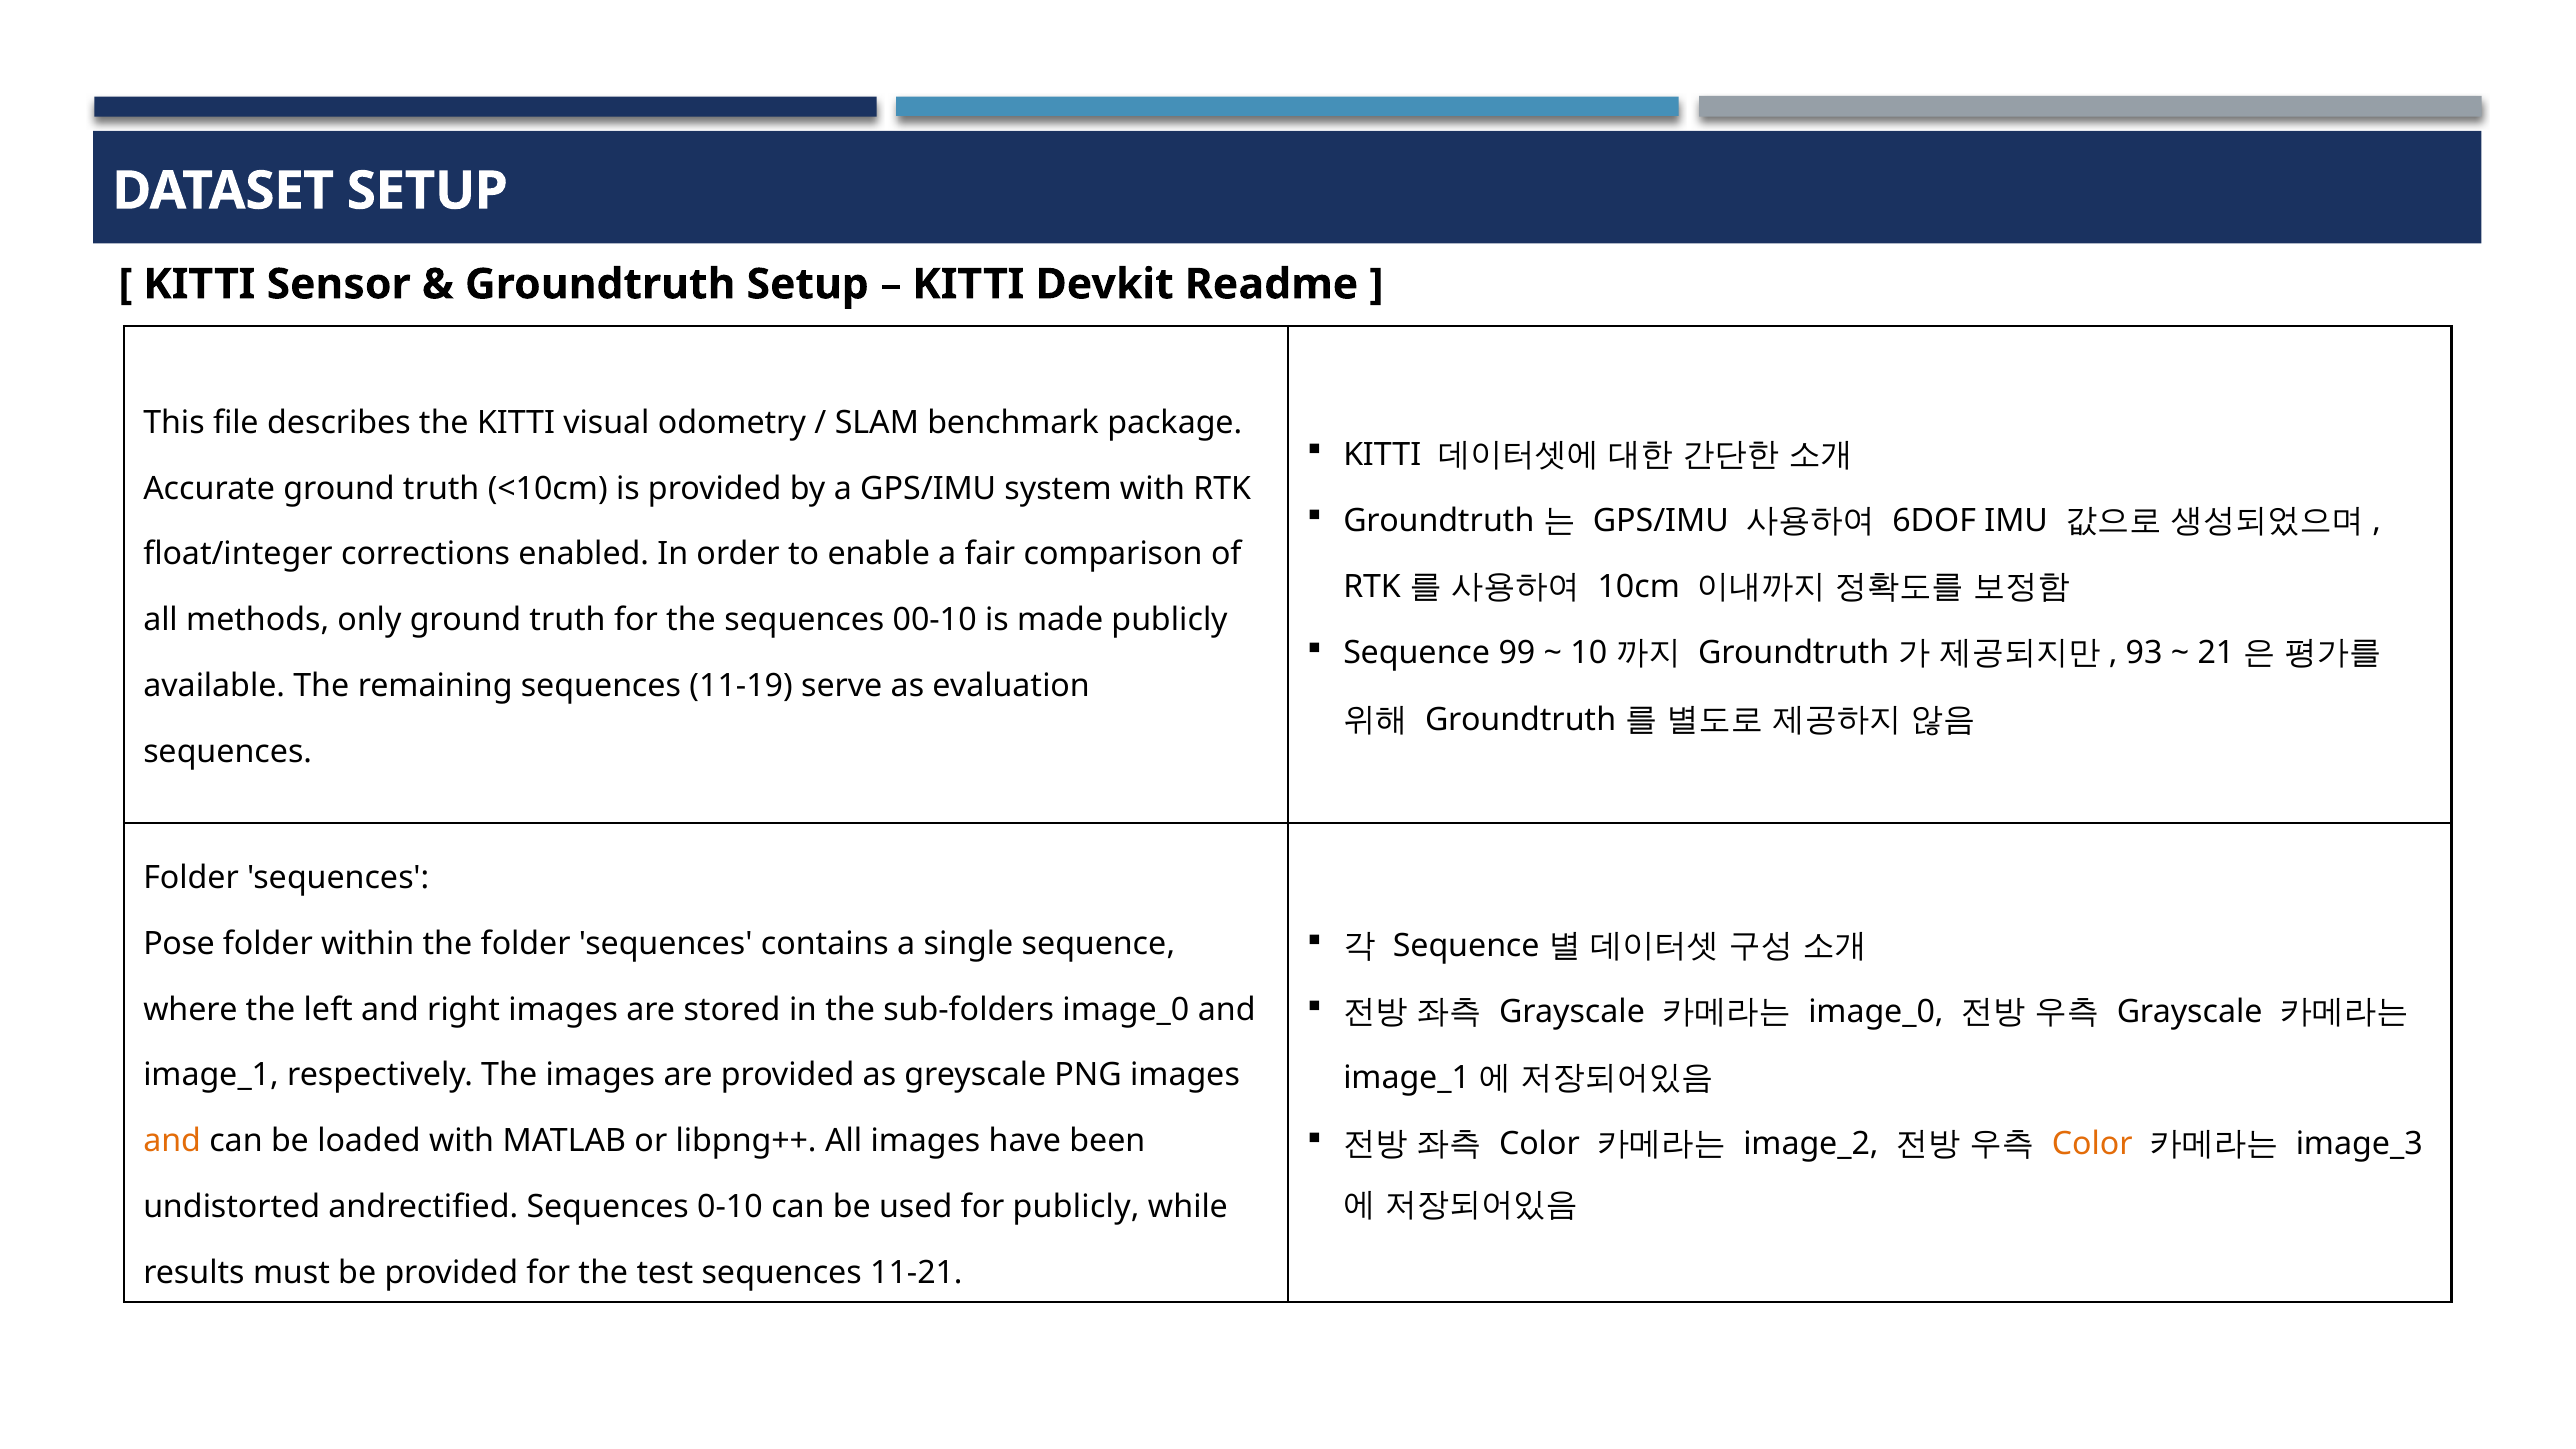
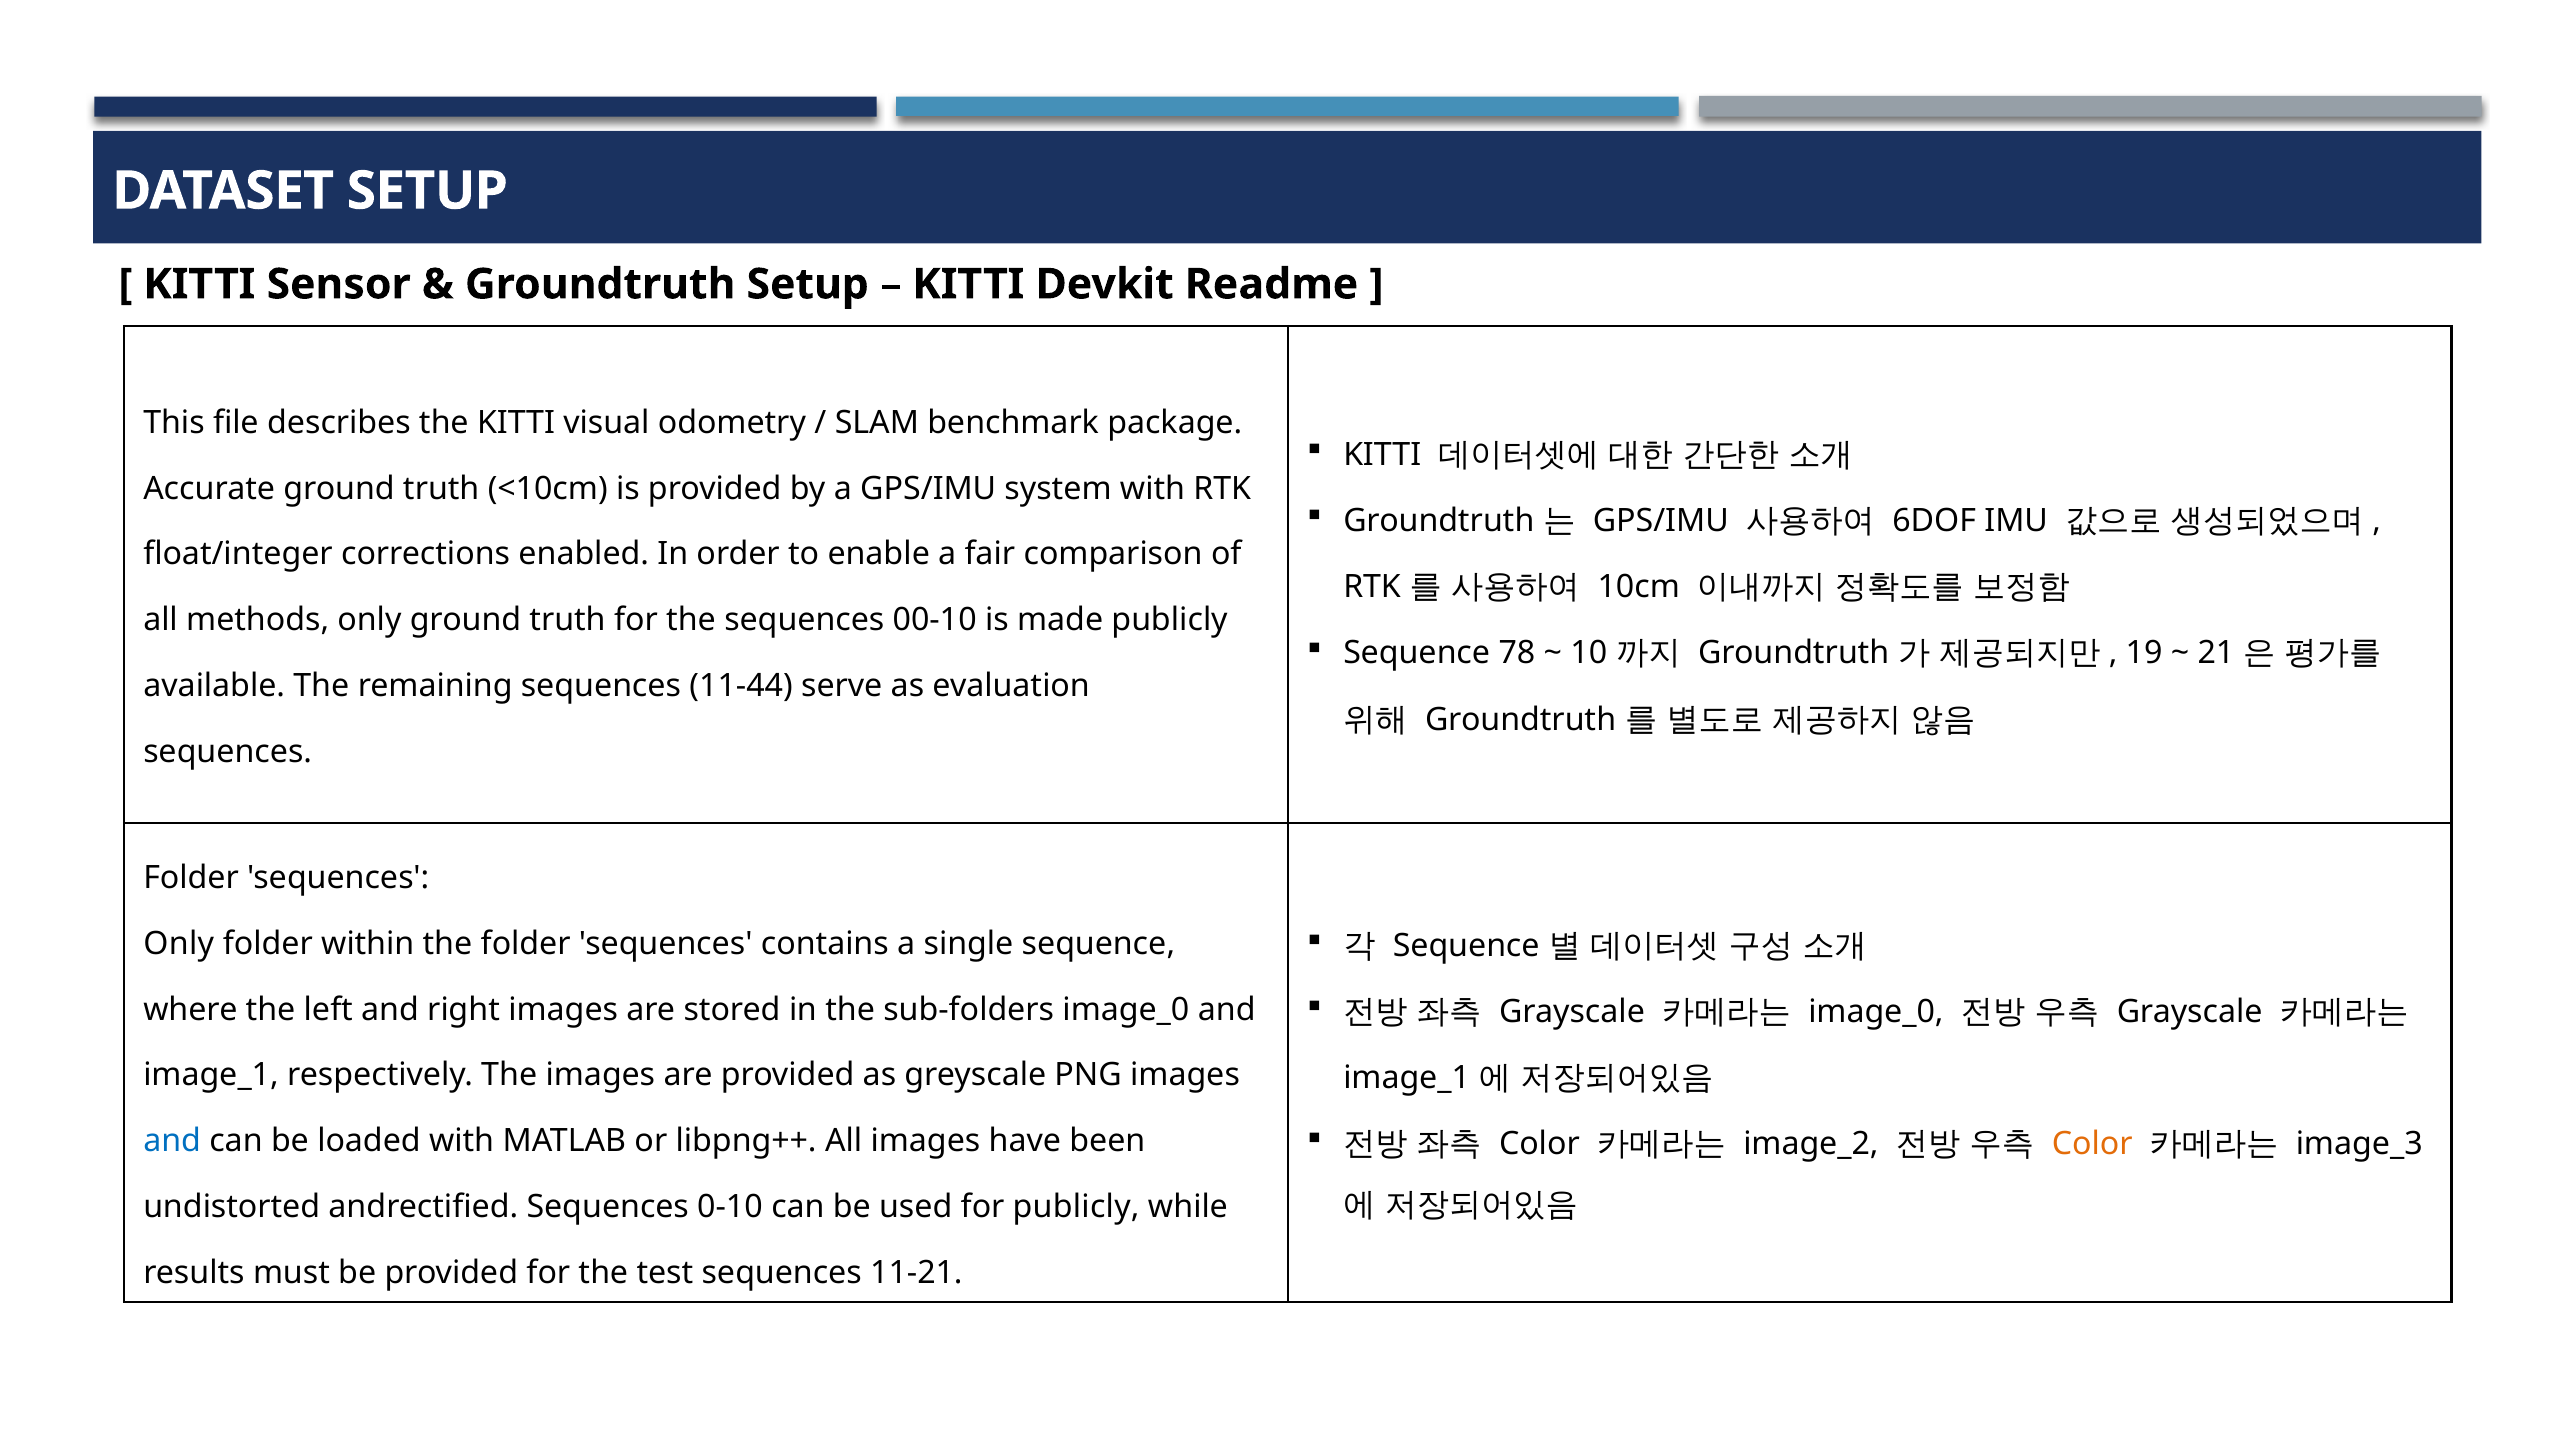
99: 99 -> 78 (1517, 653)
93: 93 -> 19 (2144, 653)
11-19: 11-19 -> 11-44 (741, 686)
Pose: Pose -> Only (179, 944)
and colour: orange -> blue (172, 1141)
